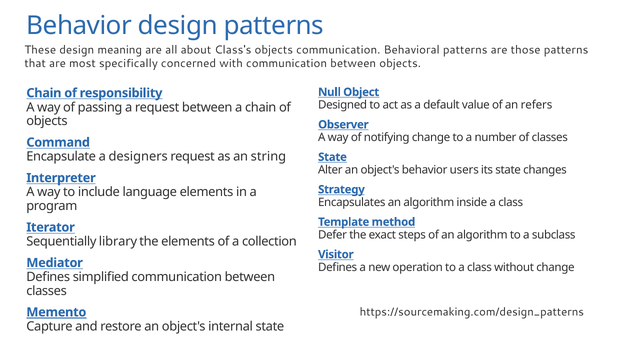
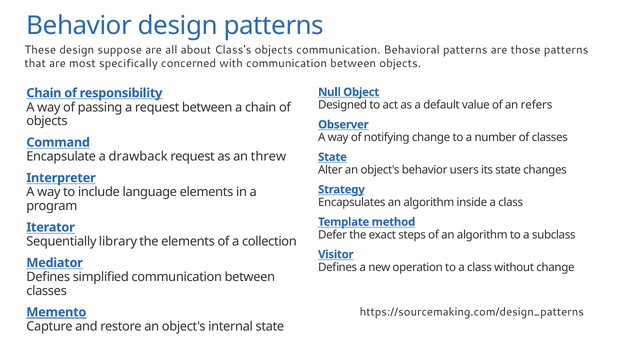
meaning: meaning -> suppose (120, 50)
designers: designers -> drawback (138, 157)
string: string -> threw (268, 157)
